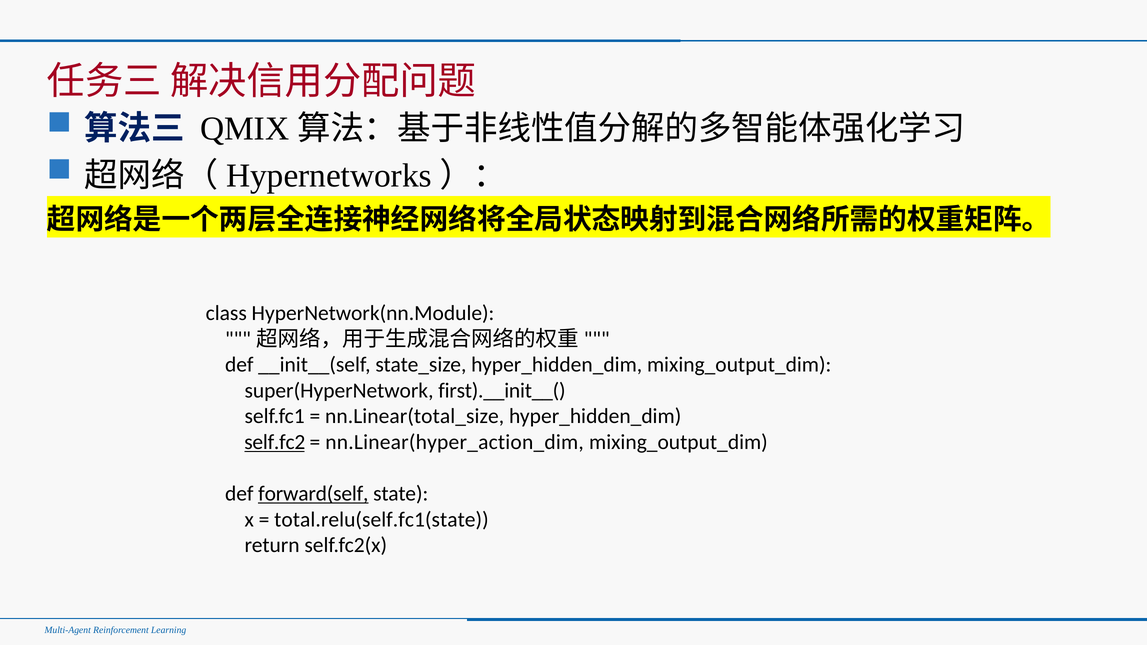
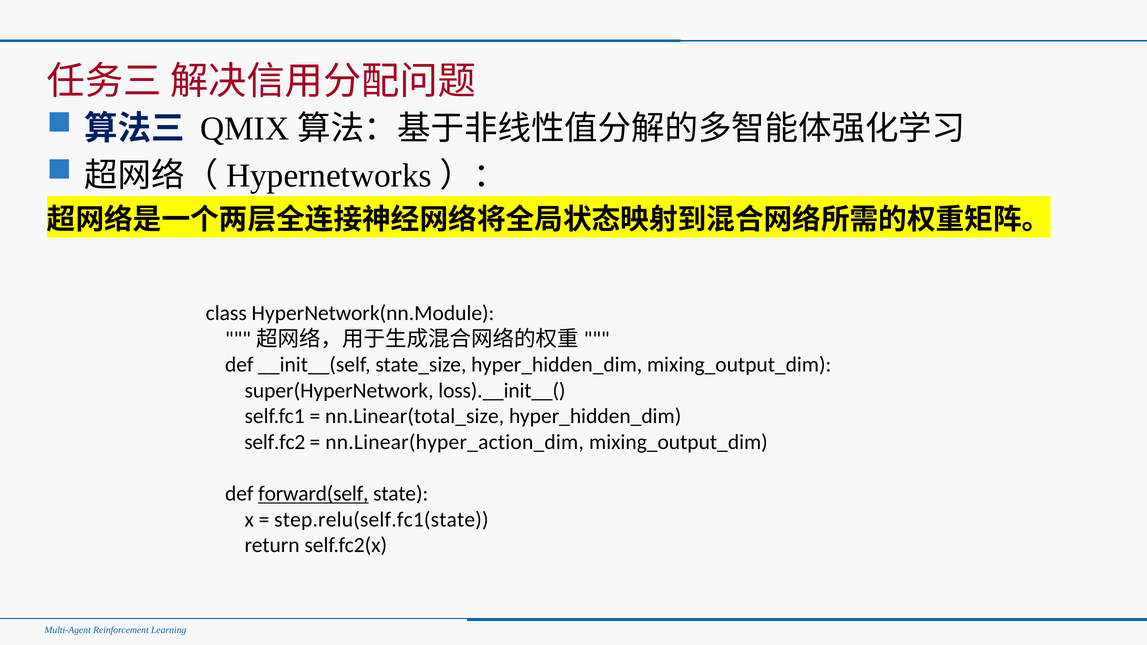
first).__init__(: first).__init__( -> loss).__init__( (502, 391)
self.fc2 underline: present -> none (275, 442)
total.relu(self.fc1(state: total.relu(self.fc1(state -> step.relu(self.fc1(state (381, 520)
